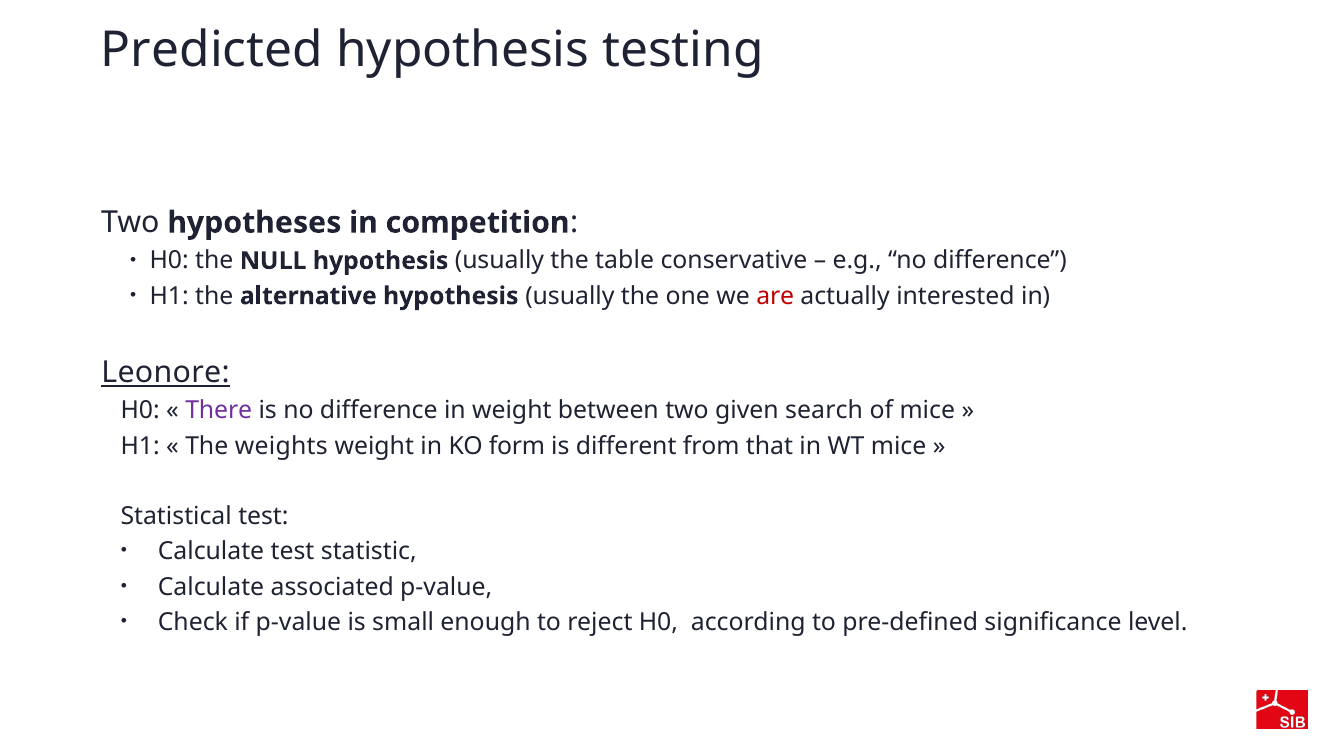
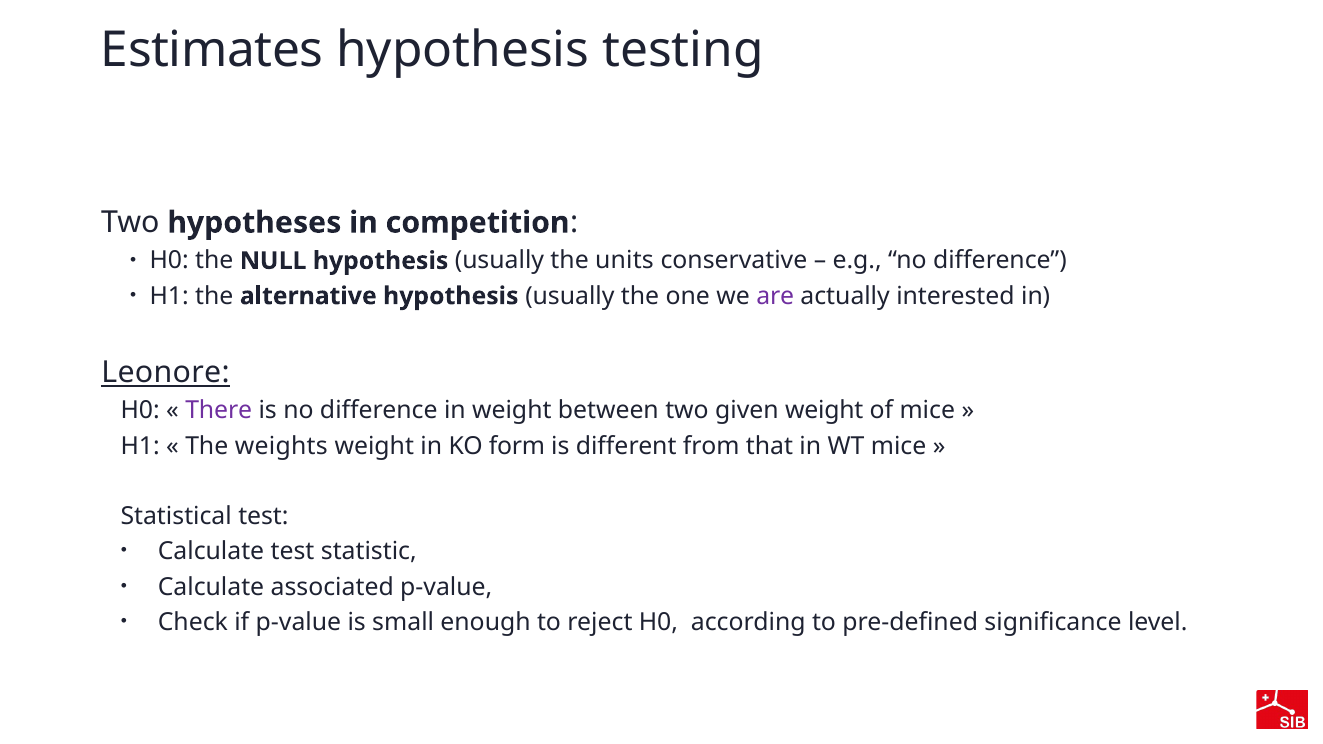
Predicted: Predicted -> Estimates (212, 50)
table: table -> units (624, 261)
are colour: red -> purple (775, 296)
given search: search -> weight (824, 411)
